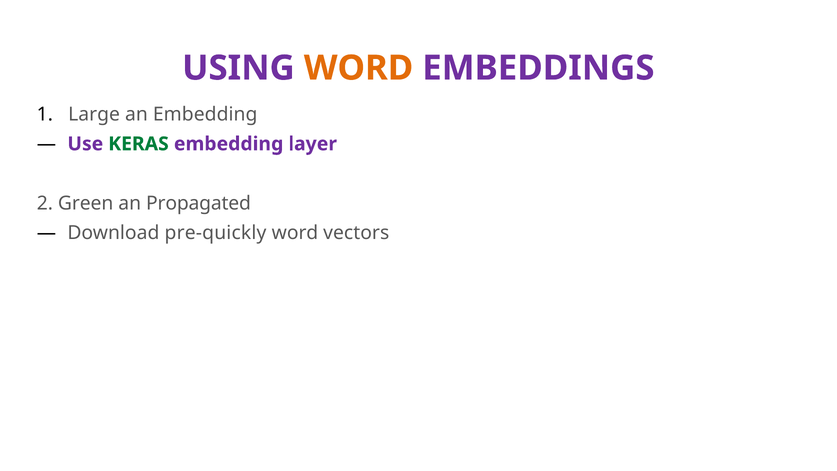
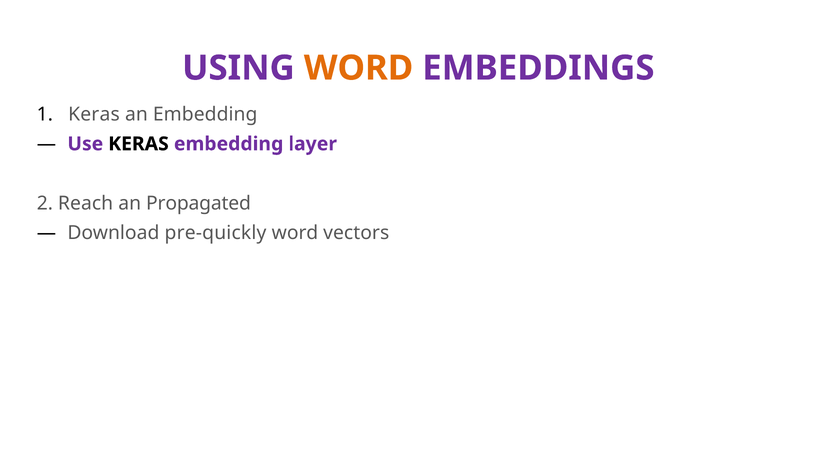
Large: Large -> Keras (94, 114)
KERAS colour: green -> black (139, 144)
Green: Green -> Reach (86, 203)
